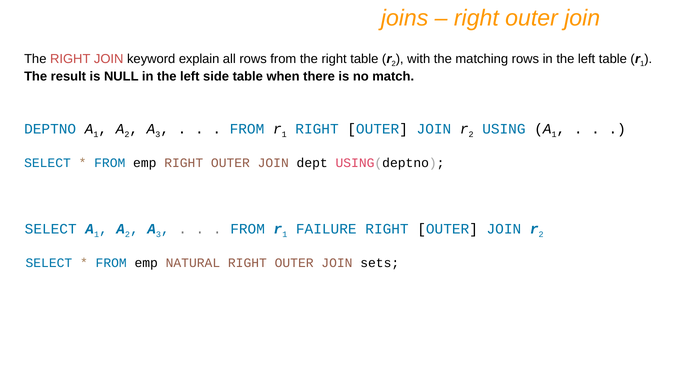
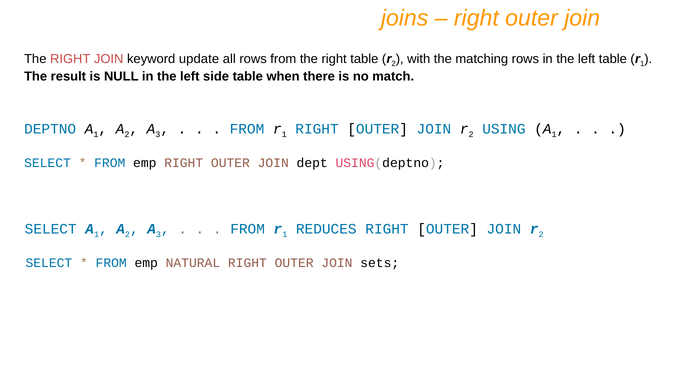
explain: explain -> update (199, 59)
FAILURE: FAILURE -> REDUCES (326, 229)
